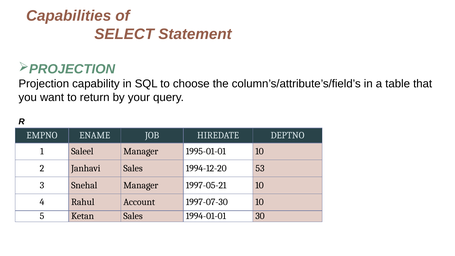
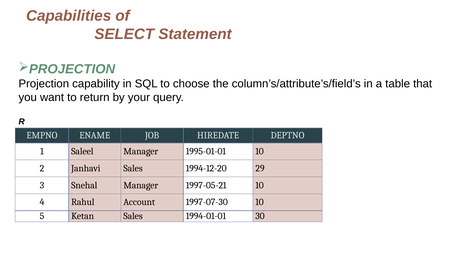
53: 53 -> 29 (260, 168)
